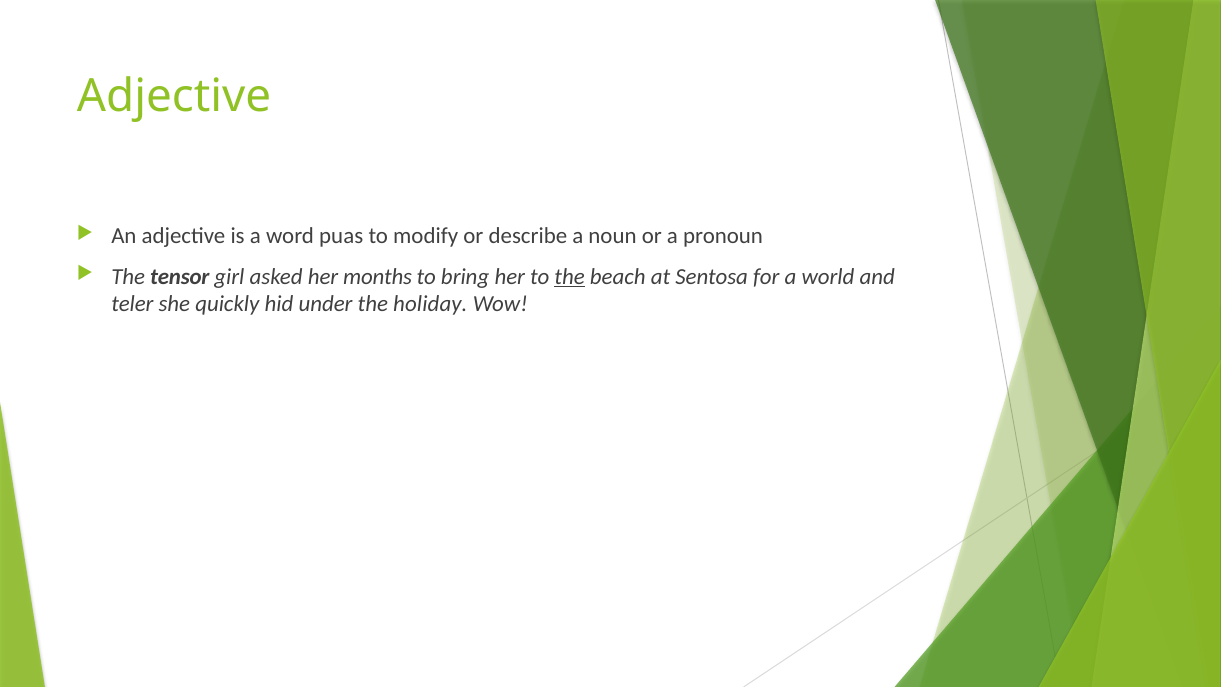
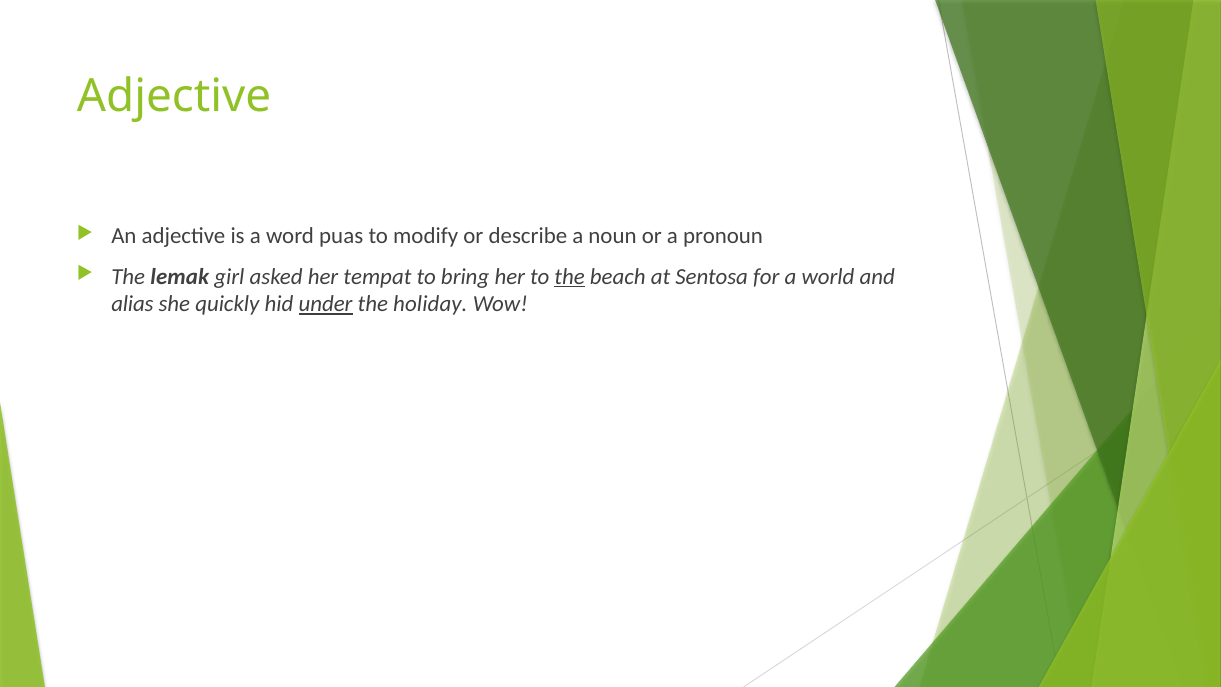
tensor: tensor -> lemak (180, 277)
months: months -> tempat (377, 277)
teler: teler -> alias (132, 304)
under underline: none -> present (326, 304)
